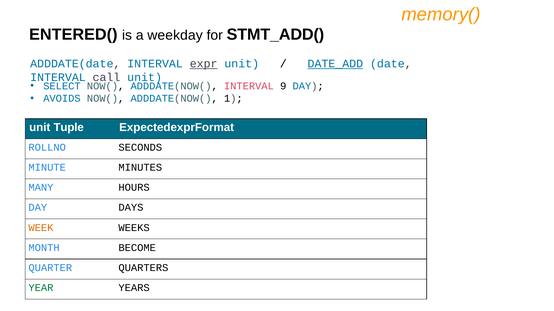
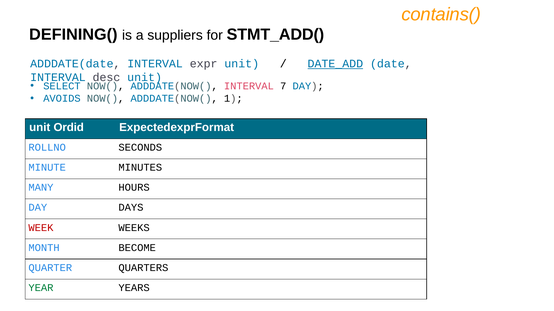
memory(: memory( -> contains( (441, 14)
ENTERED(: ENTERED( -> DEFINING( (73, 35)
weekday: weekday -> suppliers (175, 35)
expr underline: present -> none (204, 64)
call: call -> desc (106, 78)
9: 9 -> 7 (283, 86)
Tuple: Tuple -> Ordid (69, 128)
WEEK colour: orange -> red (41, 228)
